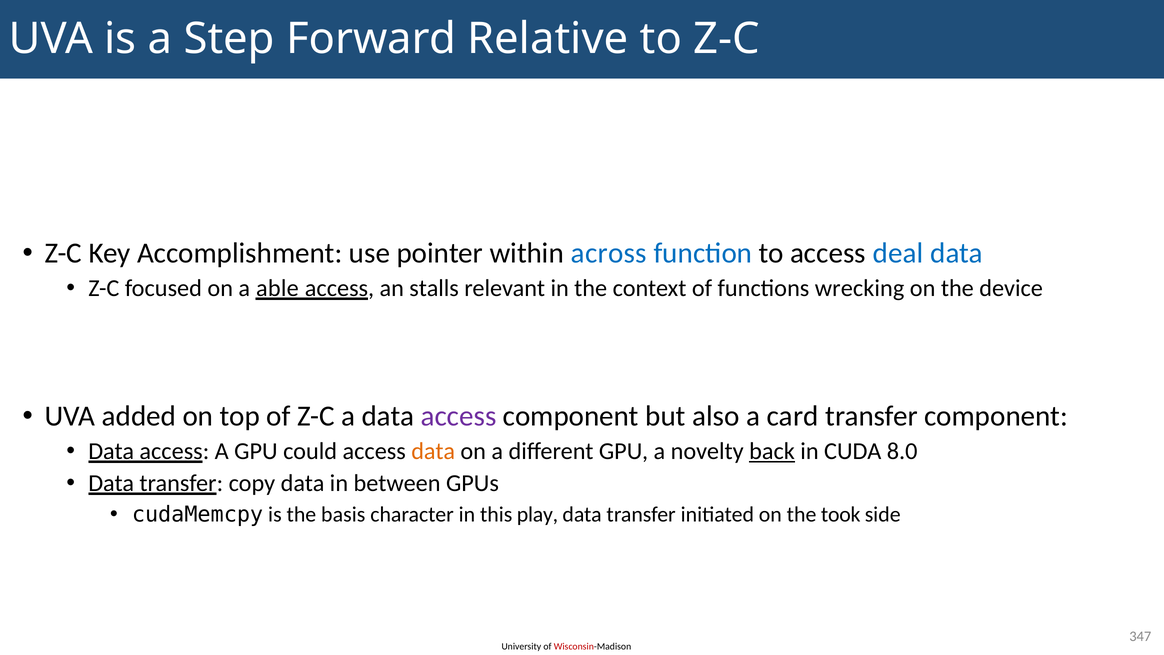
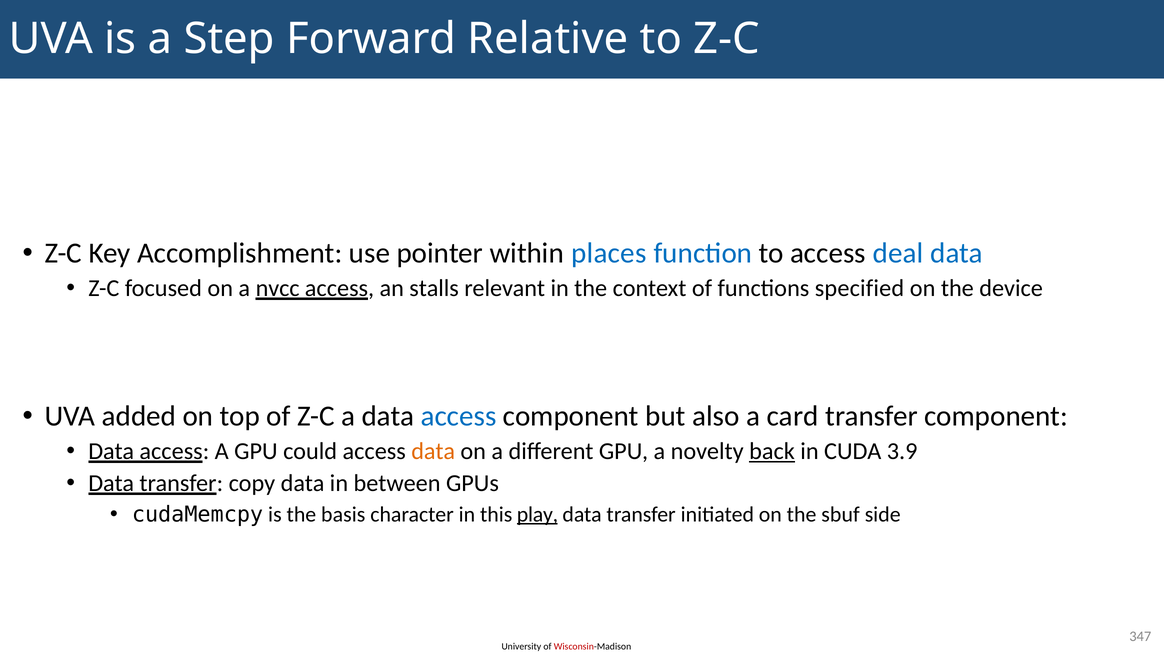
across: across -> places (609, 253)
able: able -> nvcc (278, 288)
wrecking: wrecking -> specified (860, 288)
access colour: purple -> blue (459, 416)
8.0: 8.0 -> 3.9 (902, 451)
play underline: none -> present (537, 514)
took: took -> sbuf (841, 514)
